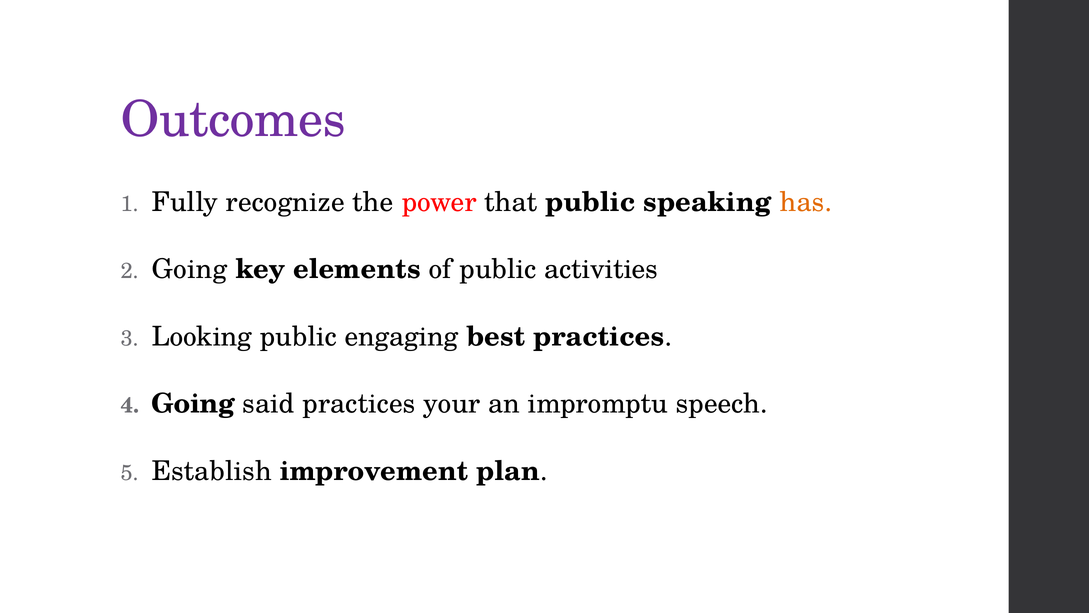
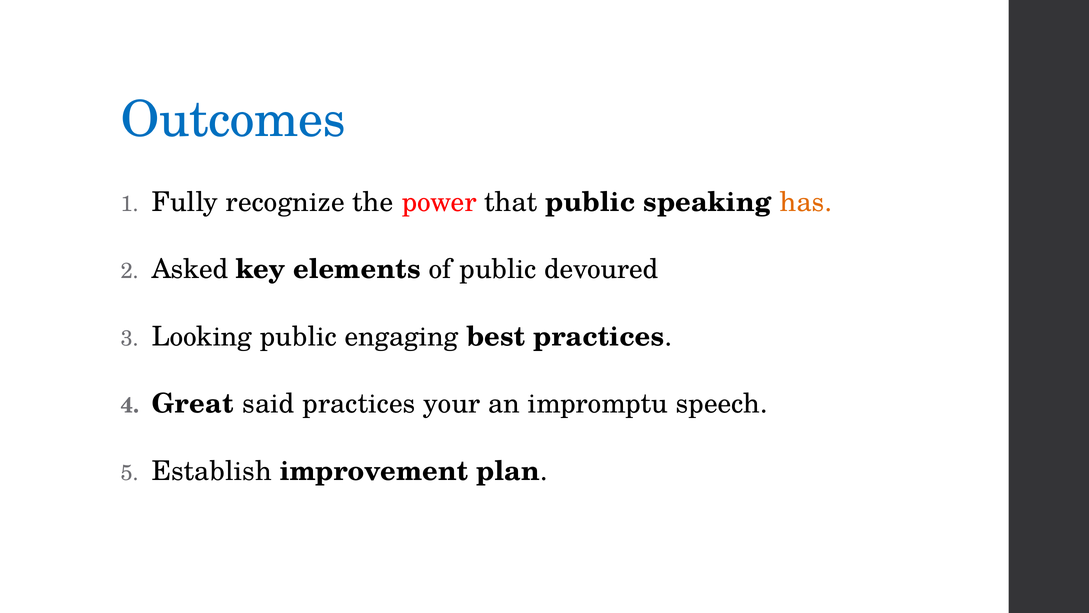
Outcomes colour: purple -> blue (233, 120)
Going: Going -> Asked (190, 269)
activities: activities -> devoured (601, 269)
Going: Going -> Great (193, 404)
